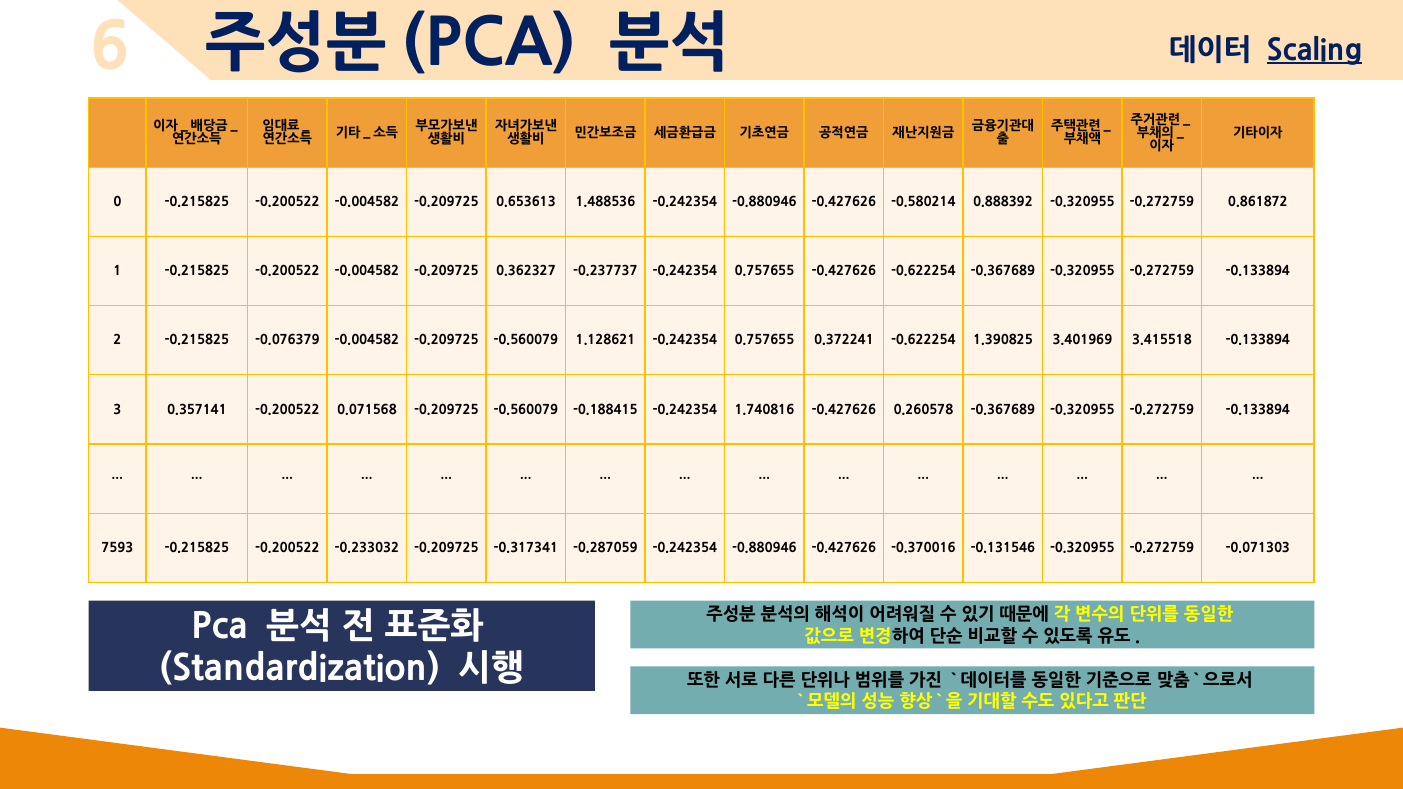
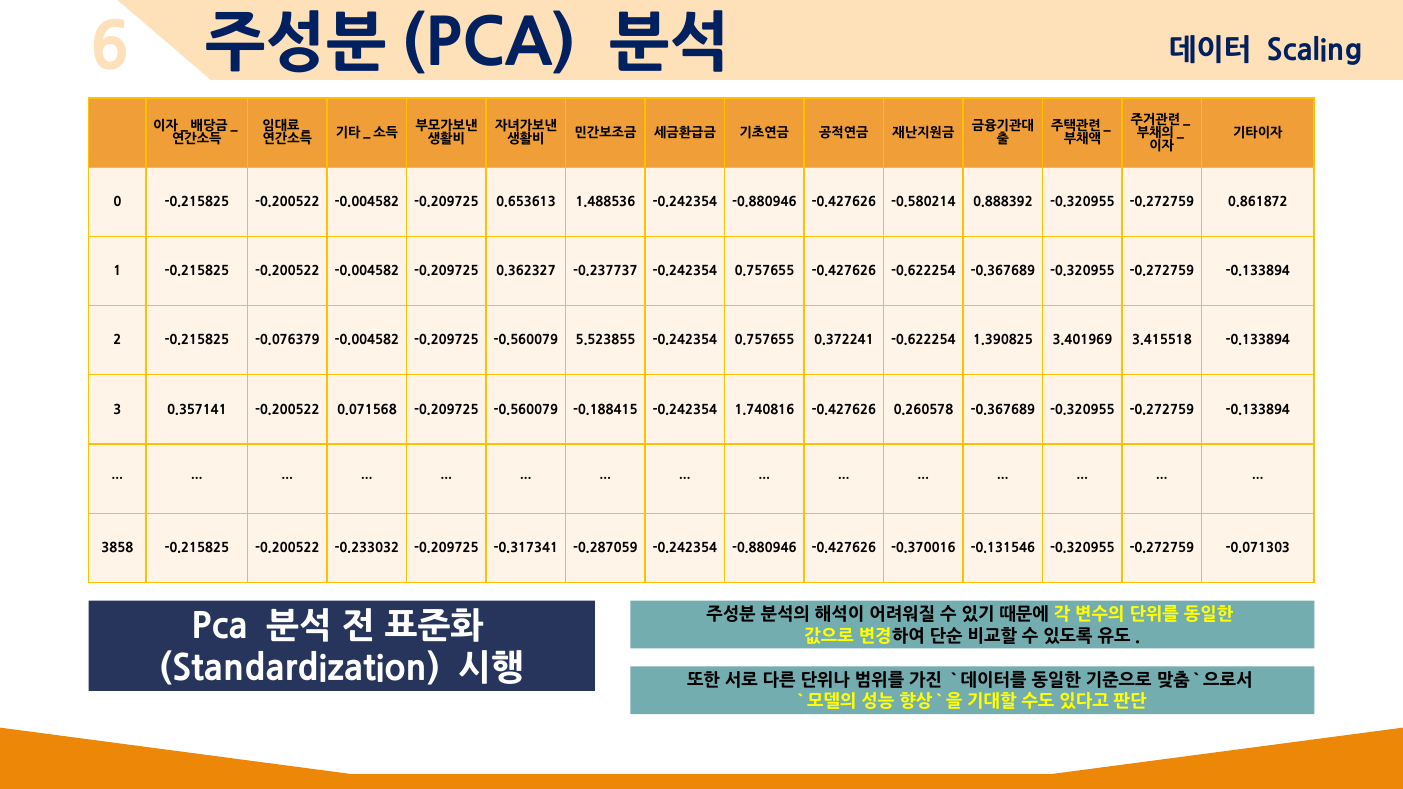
Scaling underline: present -> none (1315, 51)
1.128621: 1.128621 -> 5.523855 (605, 341)
7593: 7593 -> 3858 (117, 548)
